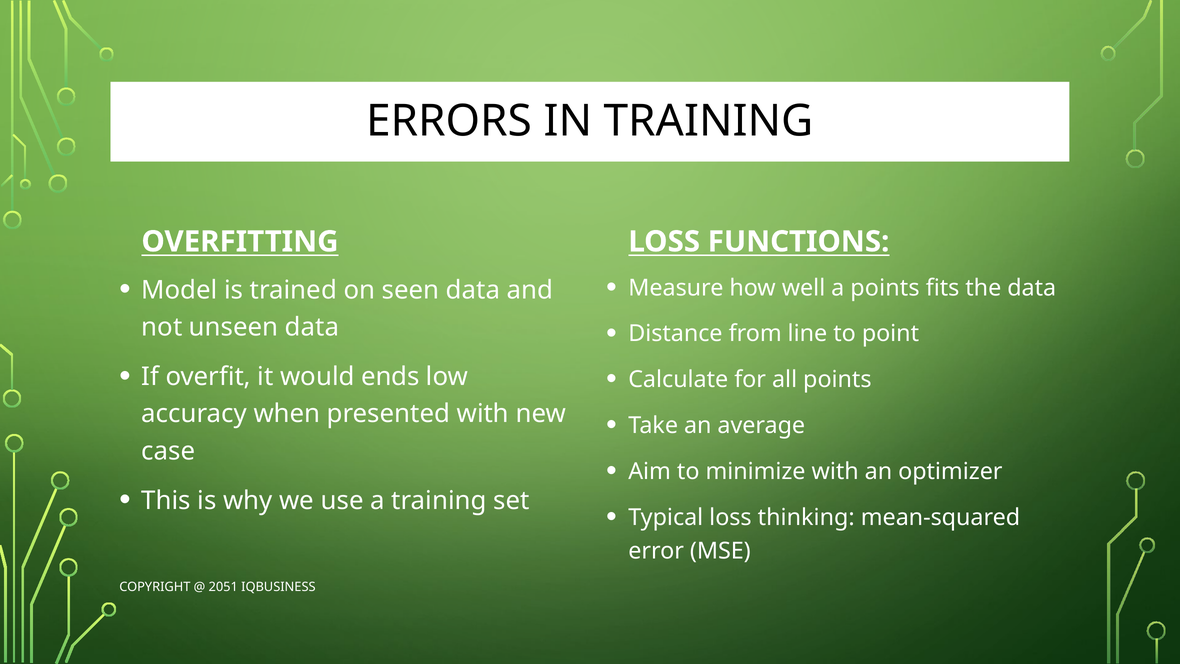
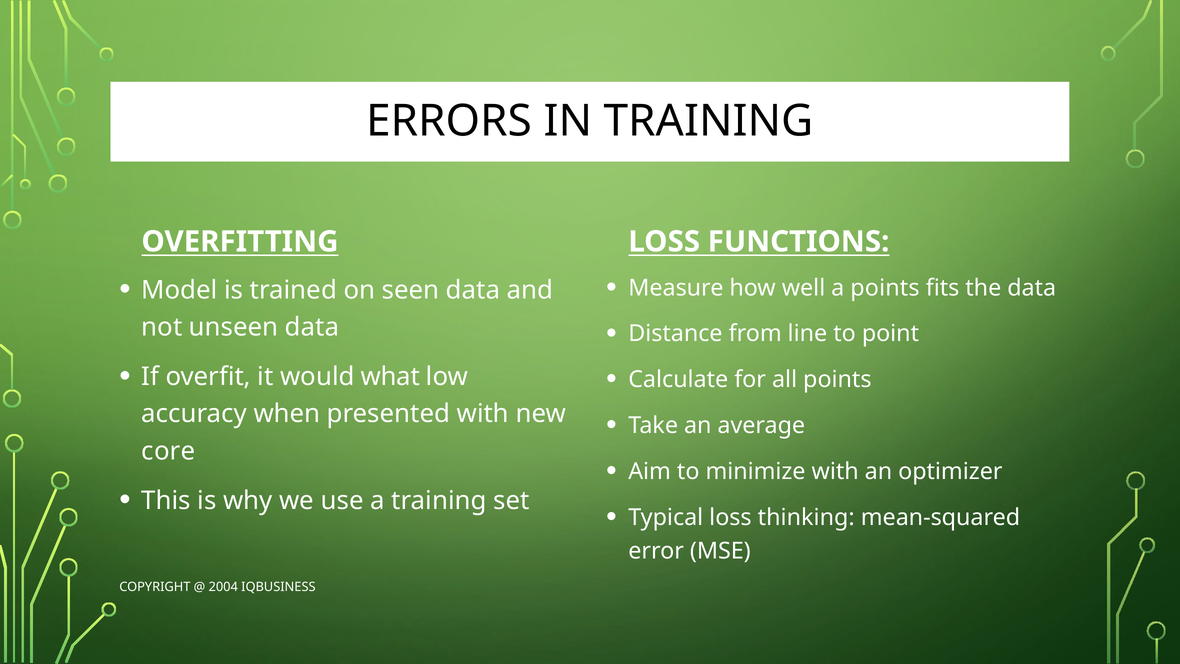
ends: ends -> what (390, 377)
case: case -> core (168, 451)
2051: 2051 -> 2004 (223, 587)
